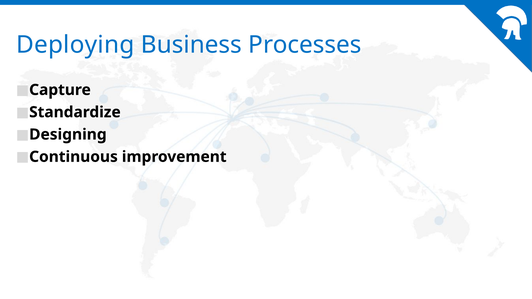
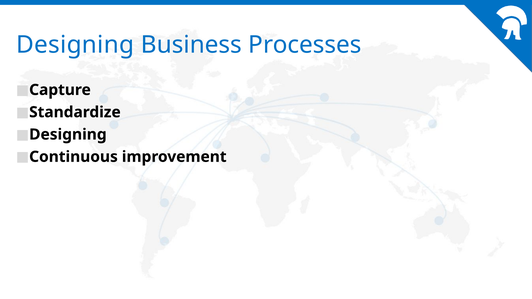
Deploying: Deploying -> Designing (75, 45)
